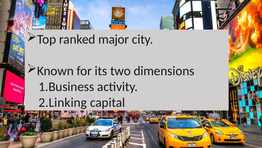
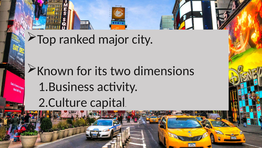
2.Linking: 2.Linking -> 2.Culture (63, 102)
